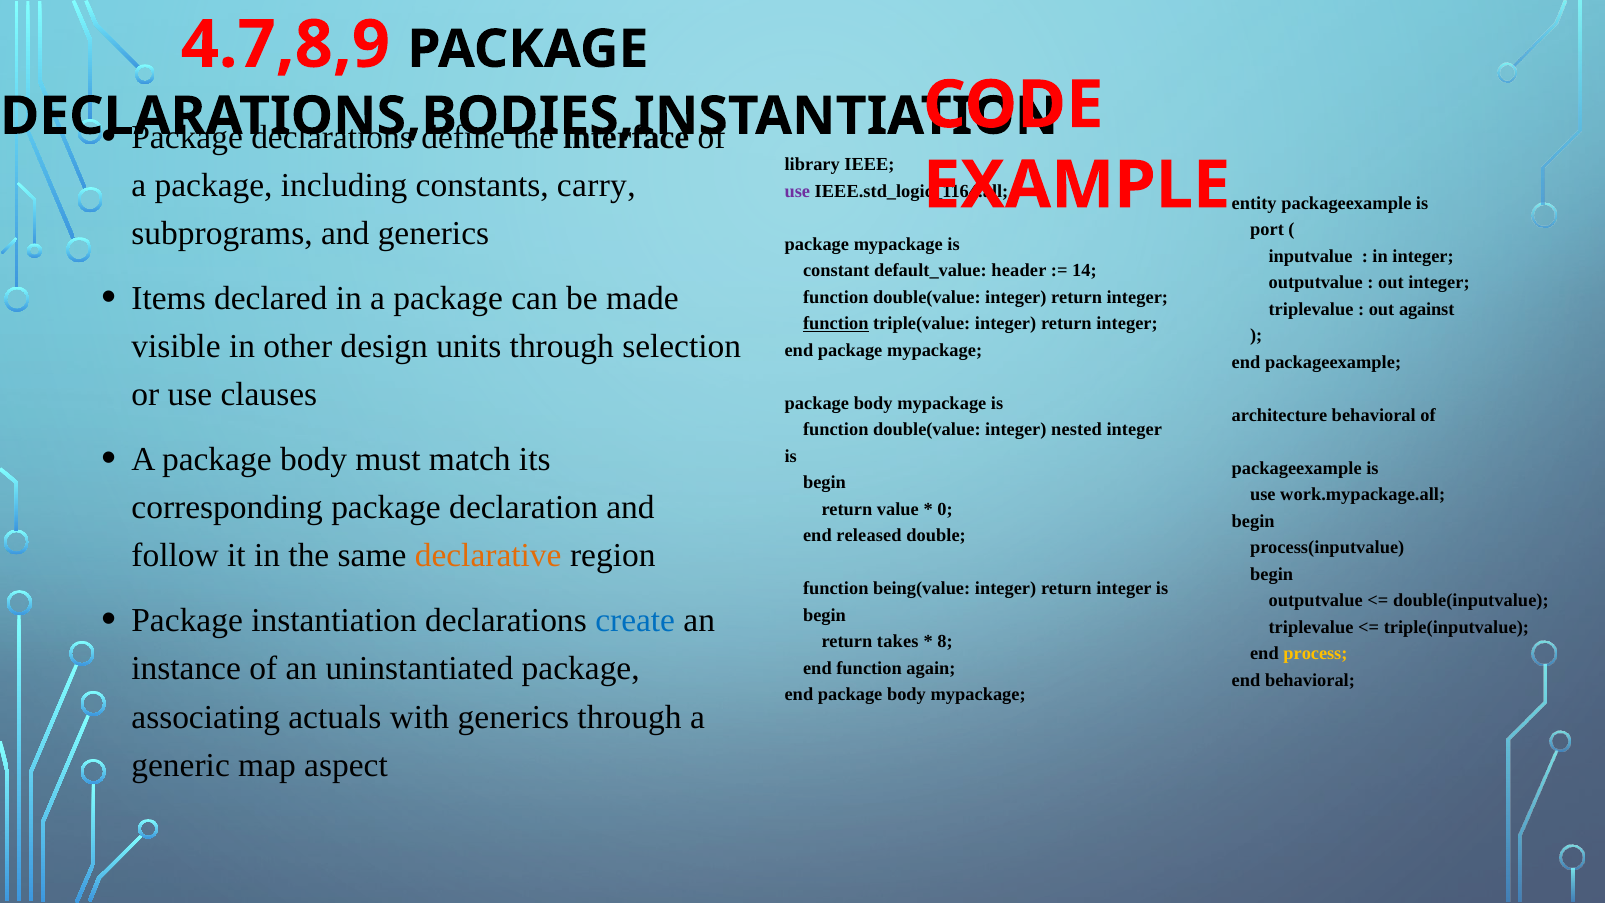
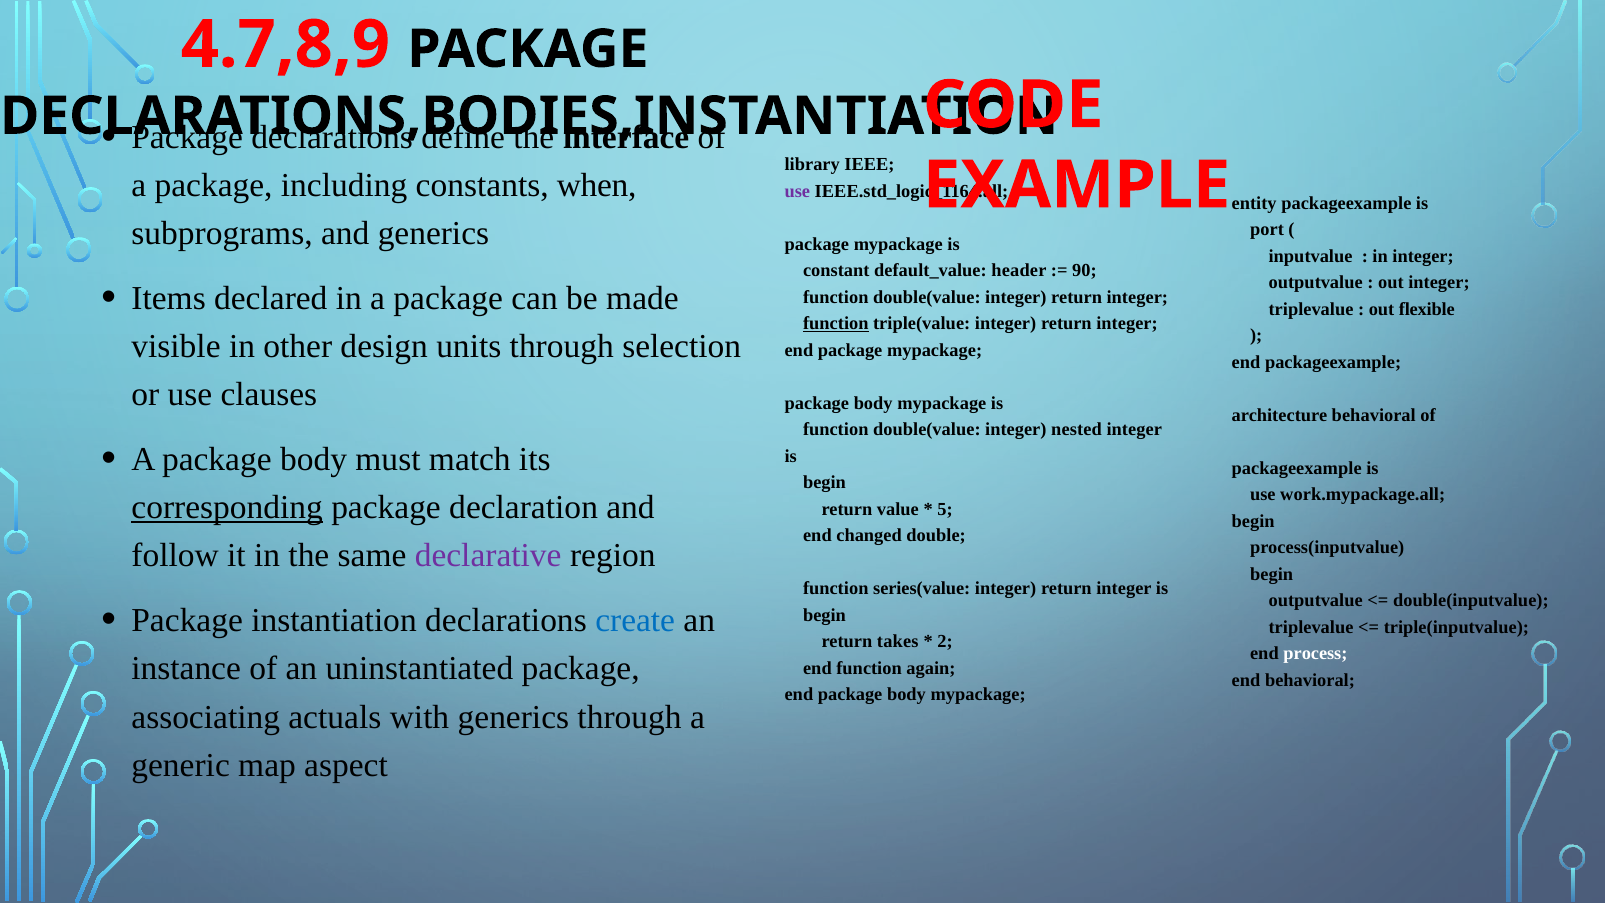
carry: carry -> when (597, 185)
14: 14 -> 90 (1084, 271)
against: against -> flexible (1427, 309)
corresponding underline: none -> present (227, 508)
0: 0 -> 5 (945, 509)
released: released -> changed (869, 536)
declarative colour: orange -> purple (488, 556)
being(value: being(value -> series(value (922, 589)
8: 8 -> 2 (945, 642)
process colour: yellow -> white (1315, 654)
